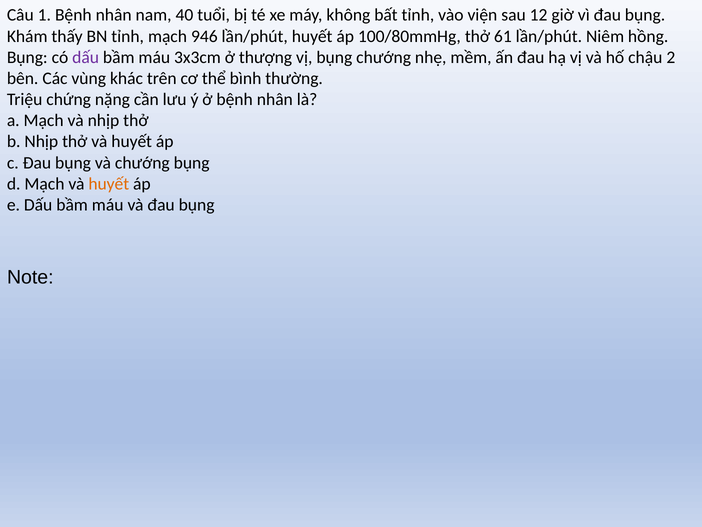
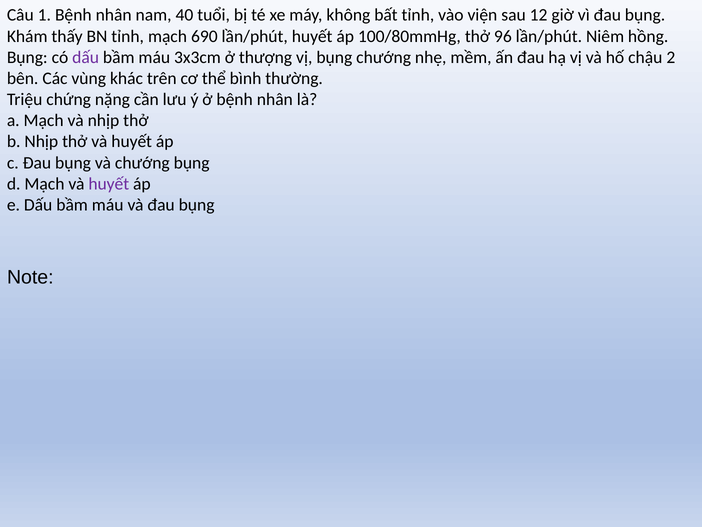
946: 946 -> 690 (204, 36)
61: 61 -> 96 (503, 36)
huyết colour: orange -> purple (109, 184)
